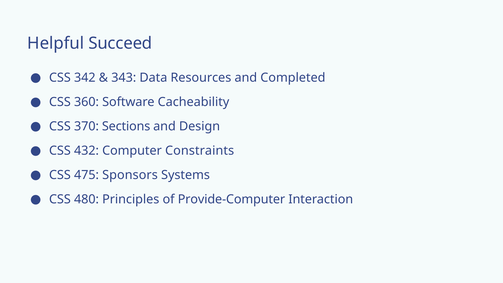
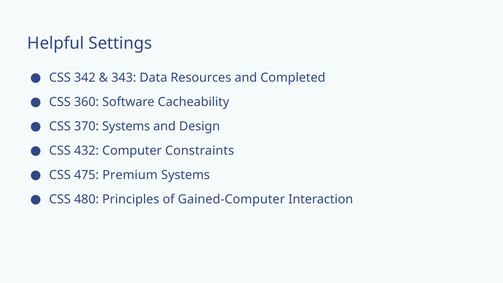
Succeed: Succeed -> Settings (120, 43)
370 Sections: Sections -> Systems (126, 126)
Sponsors: Sponsors -> Premium (130, 175)
Provide-Computer: Provide-Computer -> Gained-Computer (231, 199)
